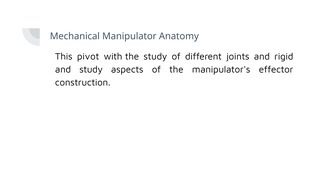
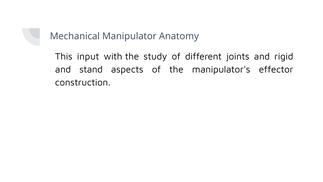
pivot: pivot -> input (88, 56)
and study: study -> stand (91, 69)
